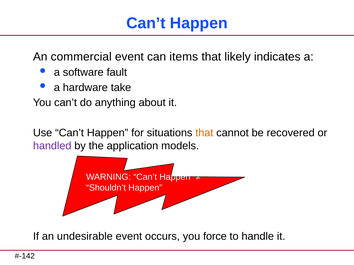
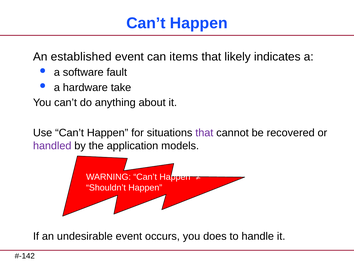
commercial: commercial -> established (81, 57)
that colour: orange -> purple (204, 133)
force: force -> does (215, 237)
